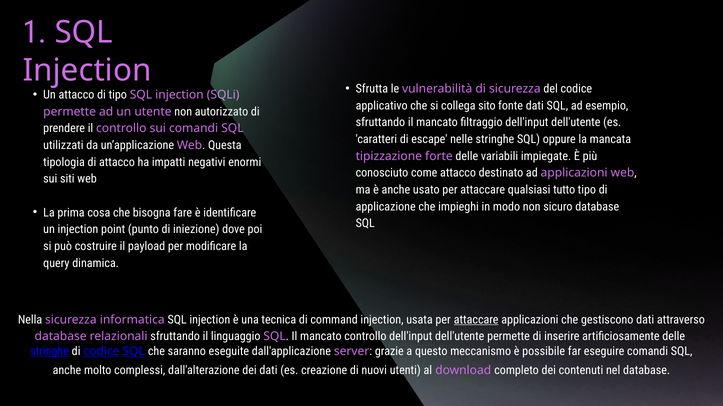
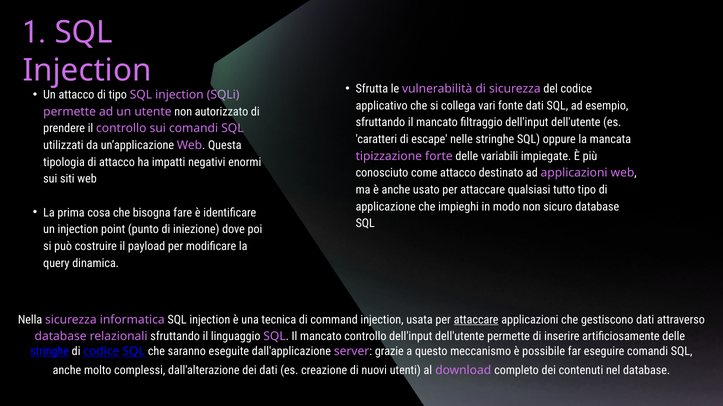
sito: sito -> vari (487, 106)
